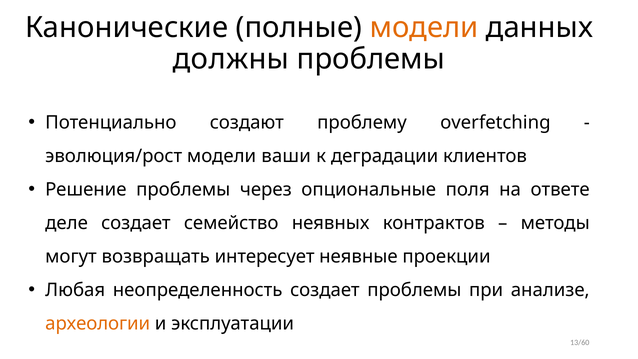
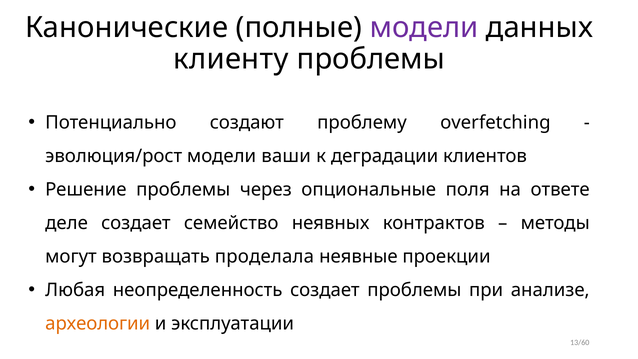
модели colour: orange -> purple (424, 27)
должны: должны -> клиенту (231, 59)
интересует: интересует -> проделала (264, 256)
